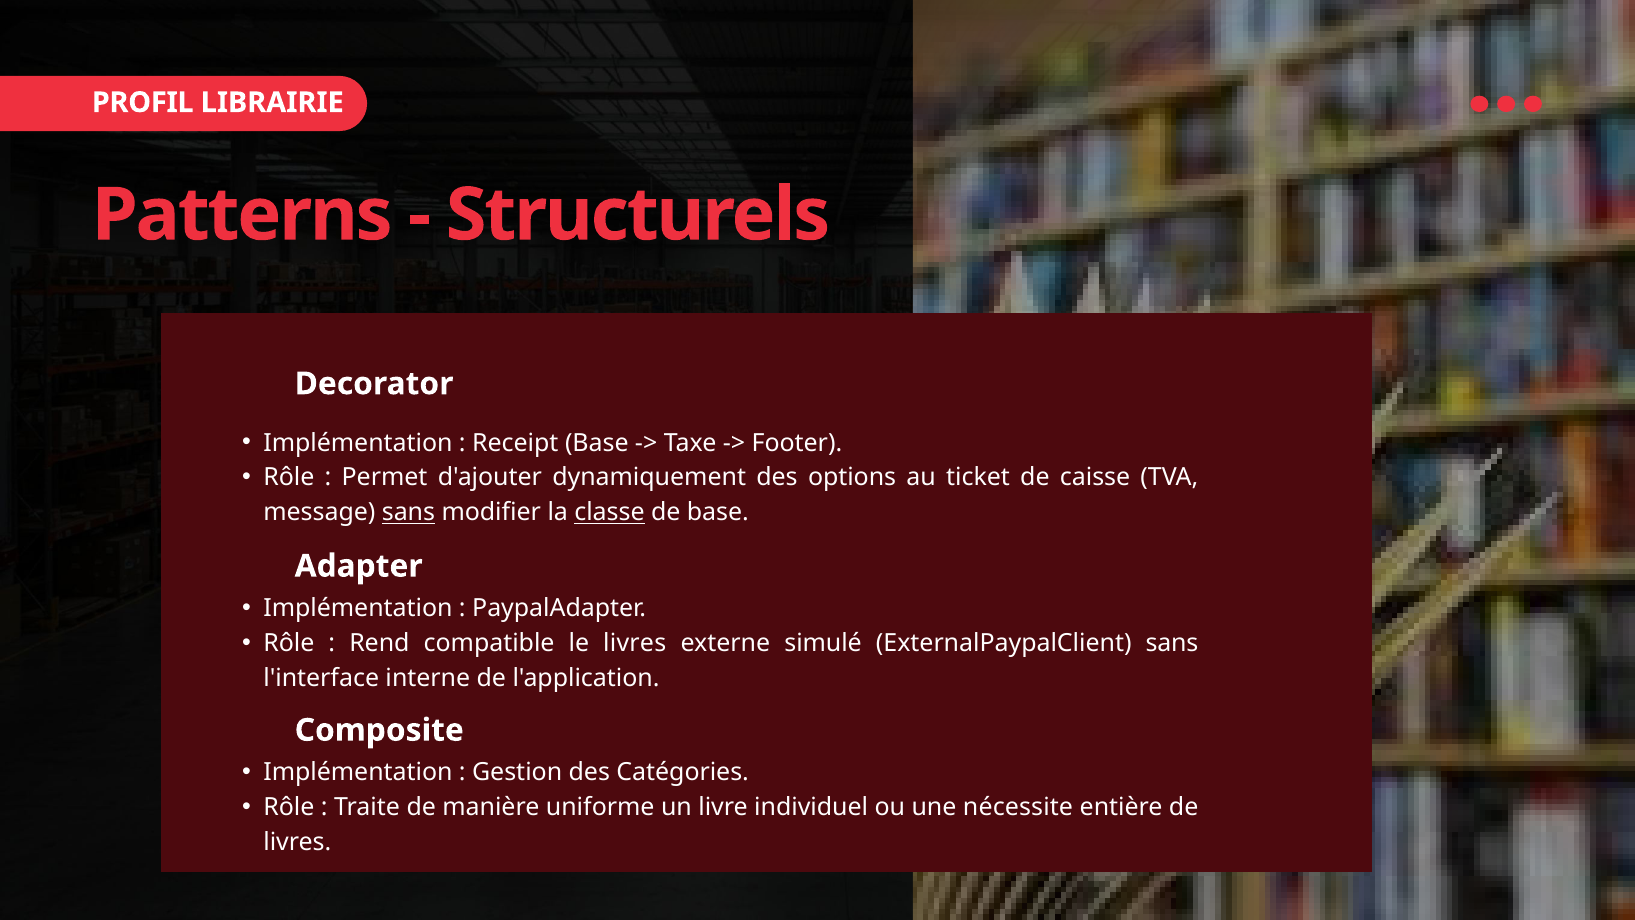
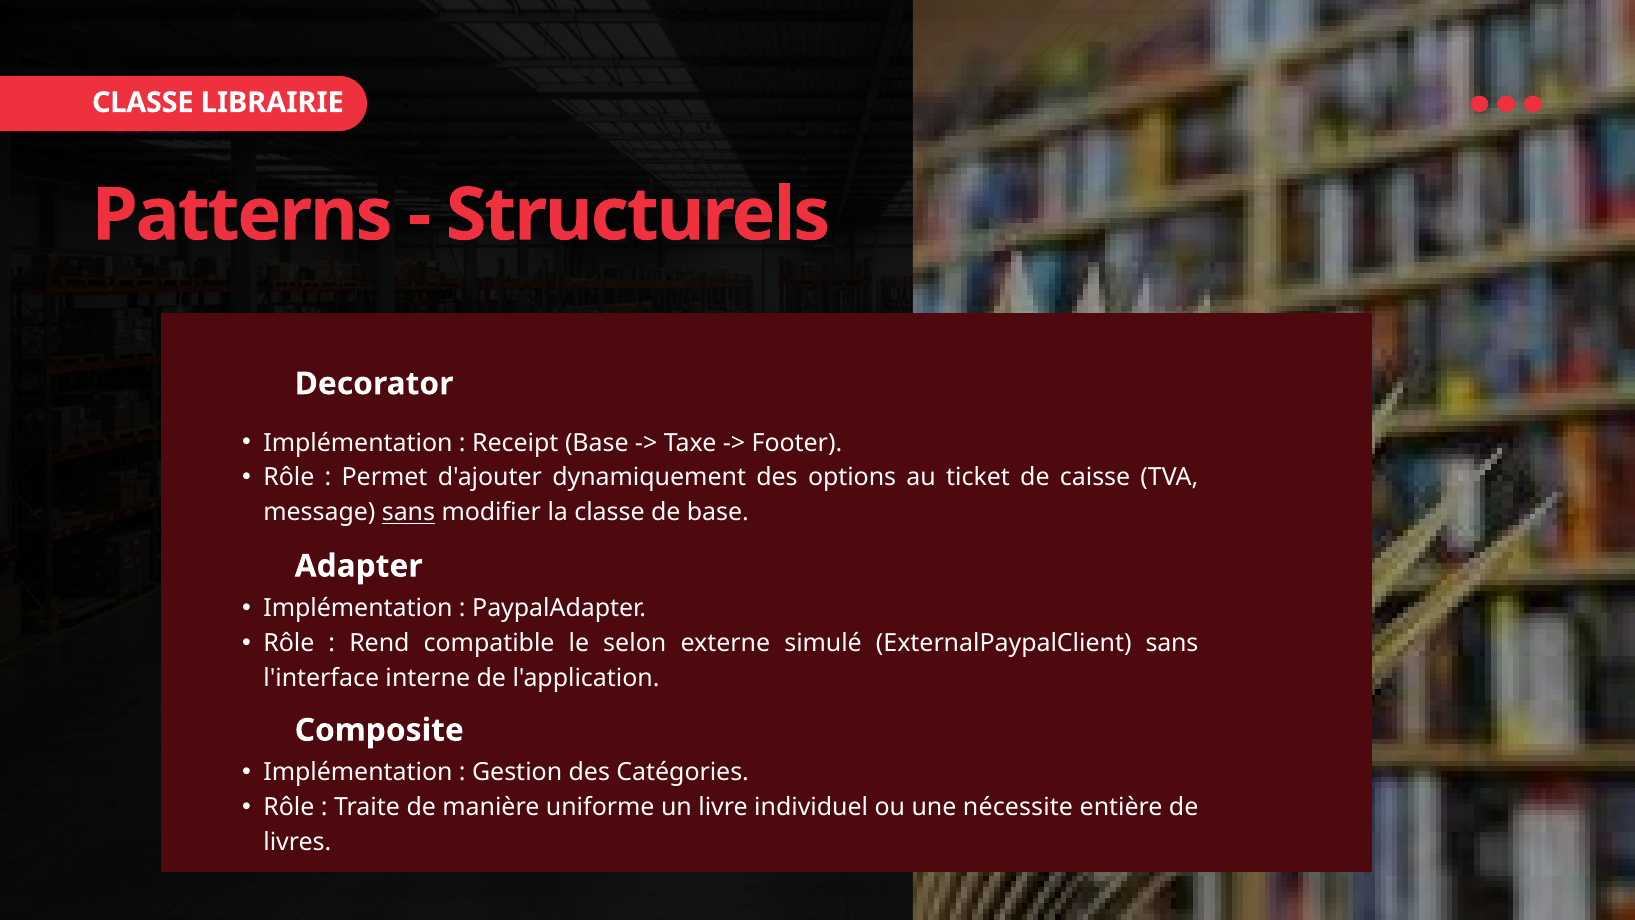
PROFIL: PROFIL -> CLASSE (143, 103)
classe underline: present -> none (609, 513)
le livres: livres -> selon (635, 643)
